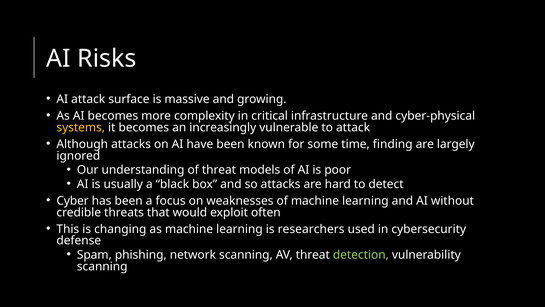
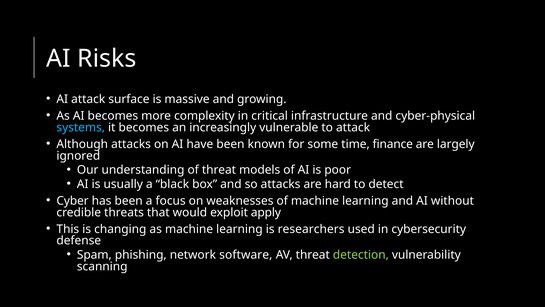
systems colour: yellow -> light blue (81, 127)
finding: finding -> finance (393, 144)
often: often -> apply (266, 212)
network scanning: scanning -> software (246, 255)
